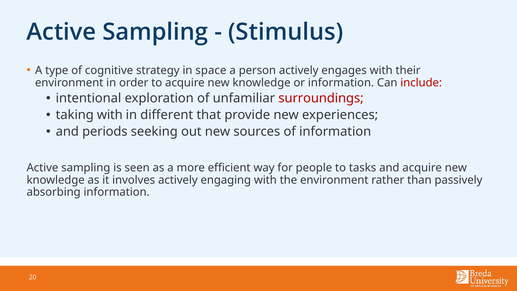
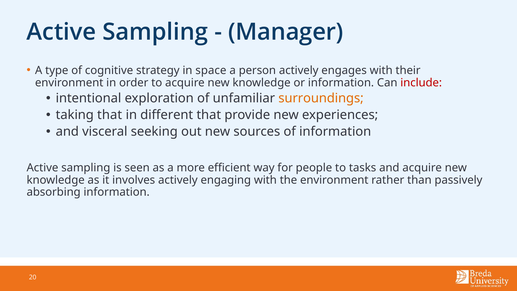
Stimulus: Stimulus -> Manager (286, 32)
surroundings colour: red -> orange (321, 98)
taking with: with -> that (110, 115)
periods: periods -> visceral (105, 132)
